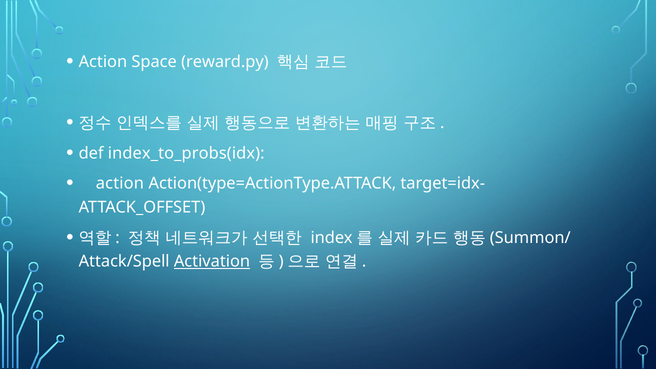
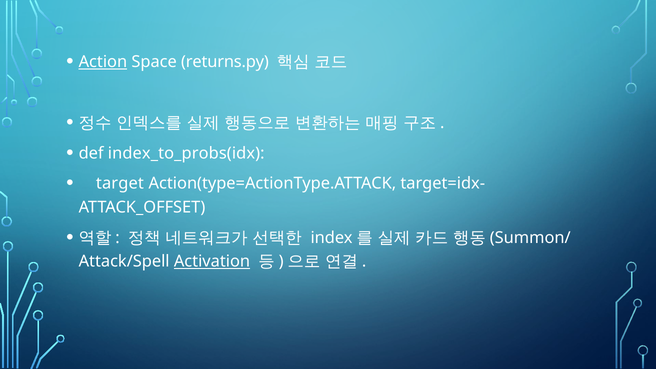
Action underline: none -> present (103, 62)
reward.py: reward.py -> returns.py (225, 62)
action: action -> target (120, 184)
